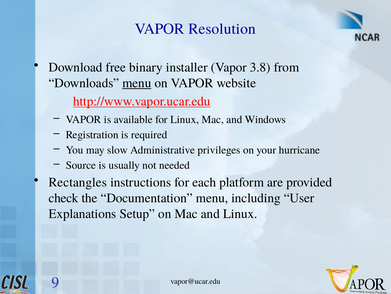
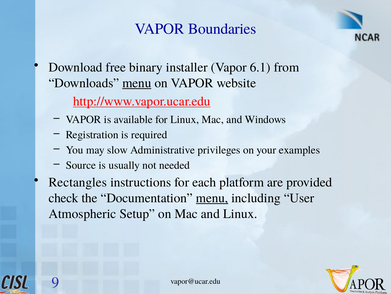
Resolution: Resolution -> Boundaries (222, 29)
3.8: 3.8 -> 6.1 (260, 67)
hurricane: hurricane -> examples (300, 150)
menu underline: none -> present (212, 198)
Explanations: Explanations -> Atmospheric (82, 213)
